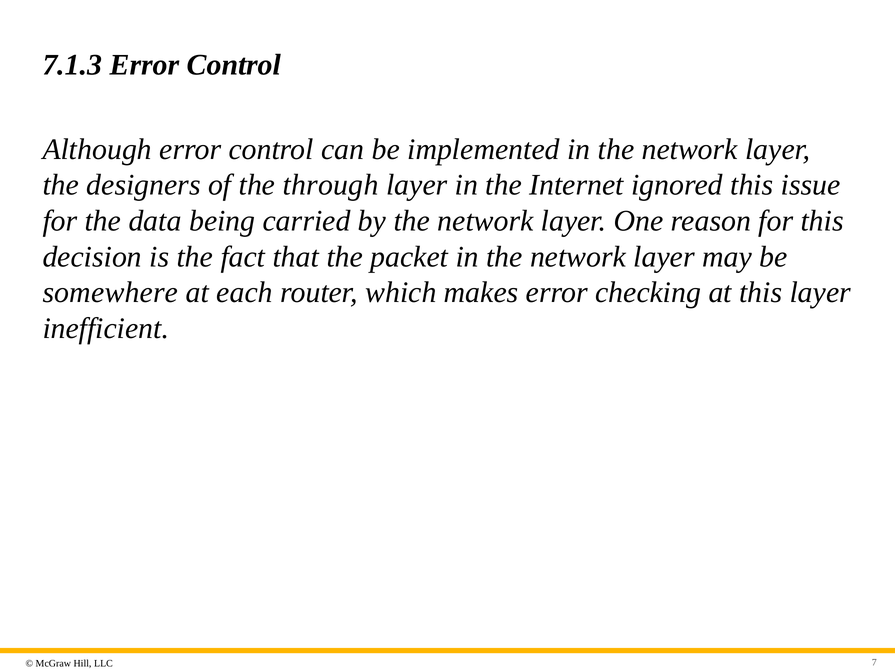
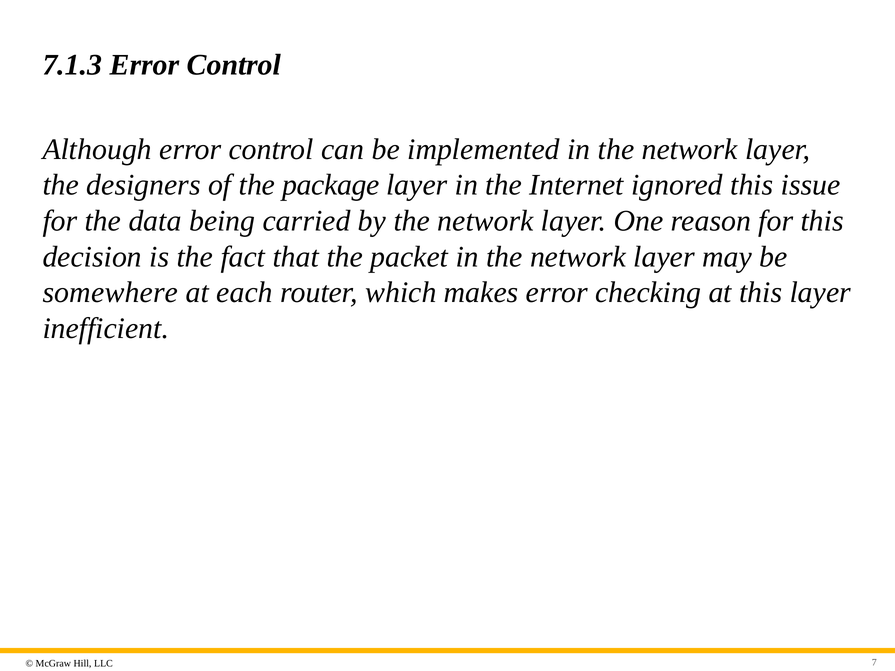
through: through -> package (331, 185)
